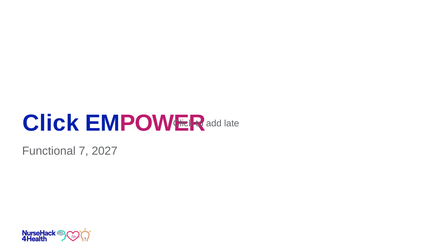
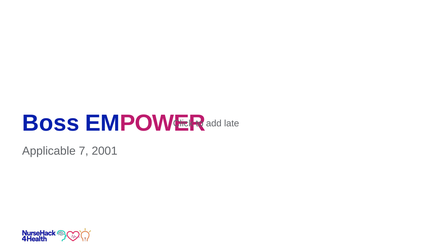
Click: Click -> Boss (51, 123)
Functional: Functional -> Applicable (49, 151)
2027: 2027 -> 2001 (105, 151)
